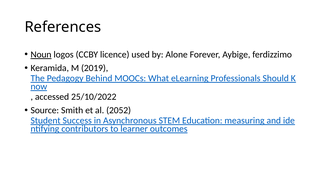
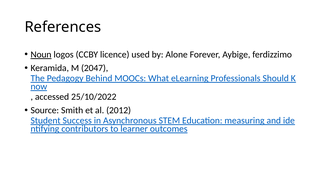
2019: 2019 -> 2047 (95, 68)
2052: 2052 -> 2012 (119, 110)
